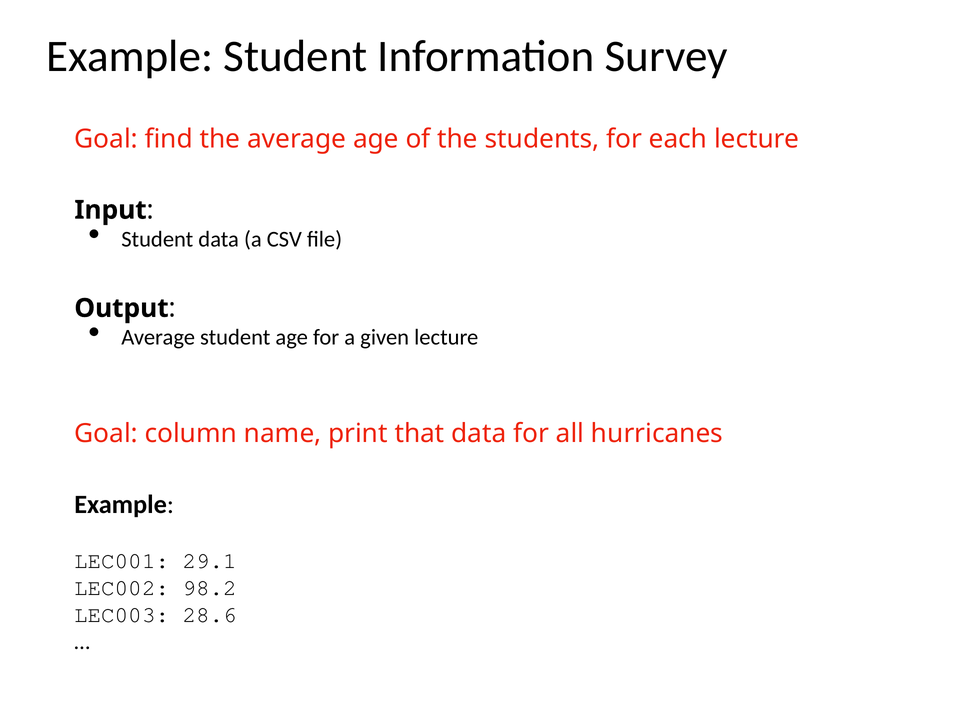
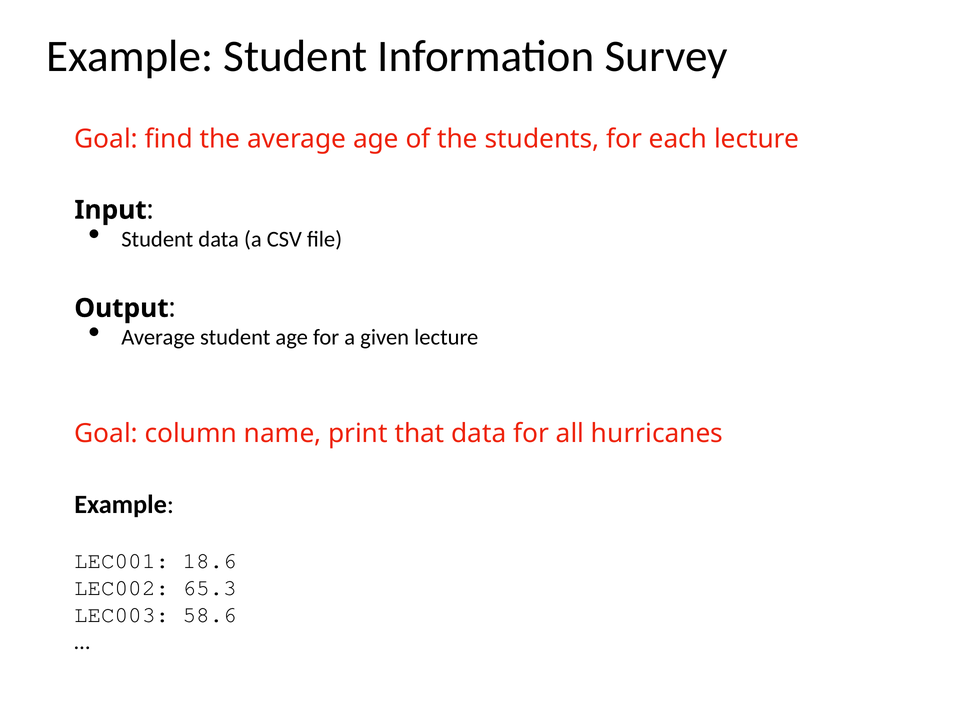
29.1: 29.1 -> 18.6 (210, 561)
98.2: 98.2 -> 65.3 (210, 588)
28.6: 28.6 -> 58.6 (210, 615)
